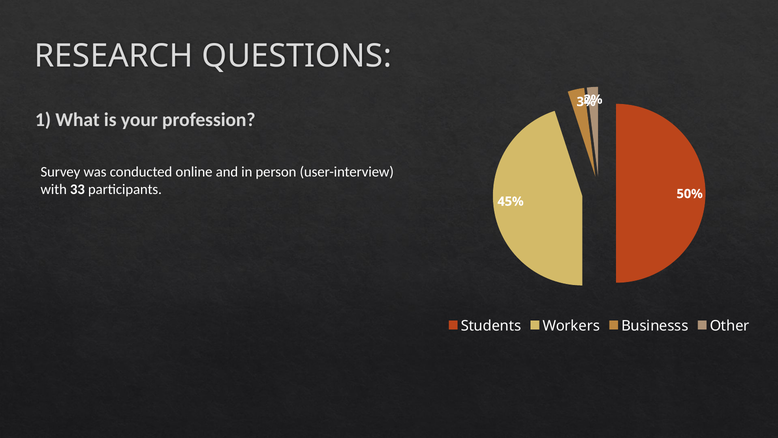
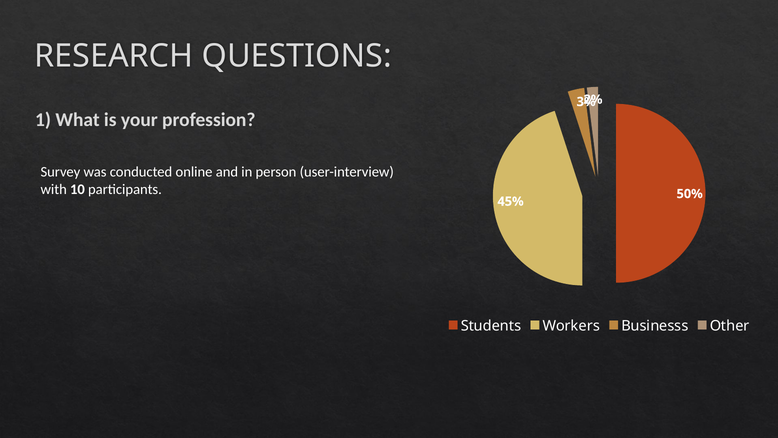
33: 33 -> 10 (77, 189)
